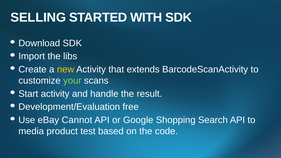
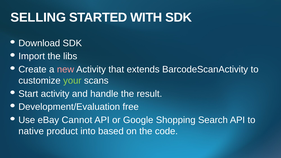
new colour: yellow -> pink (66, 69)
media: media -> native (31, 131)
test: test -> into (88, 131)
